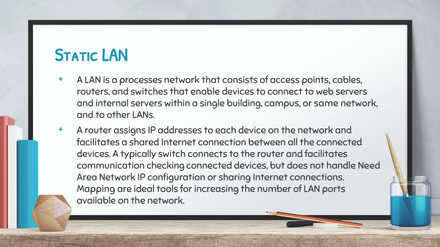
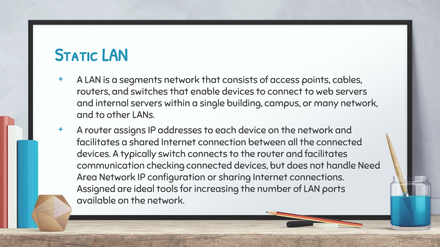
processes: processes -> segments (141, 80)
same: same -> many (326, 104)
Mapping: Mapping -> Assigned (96, 189)
